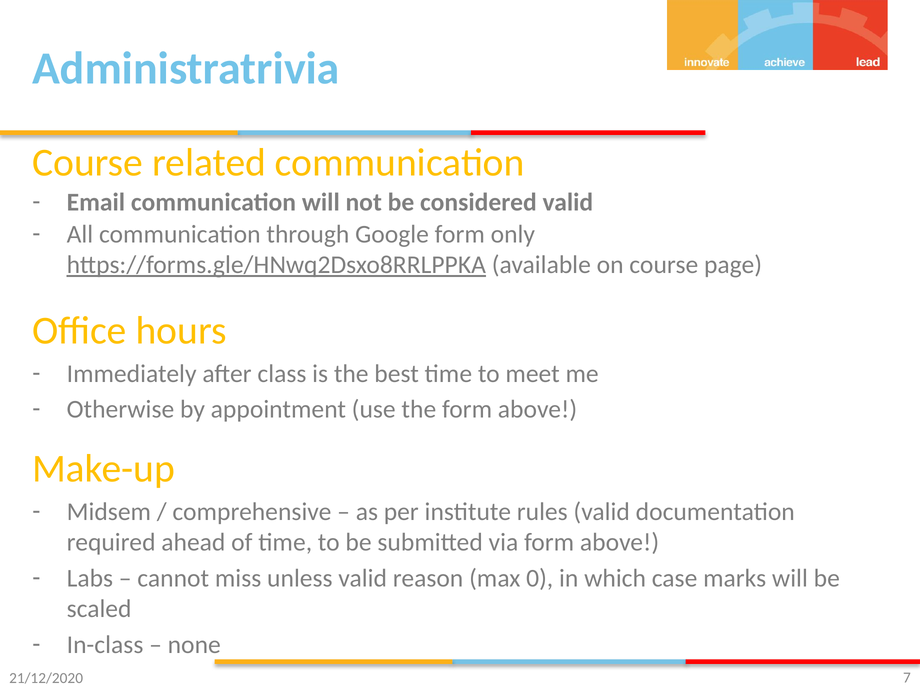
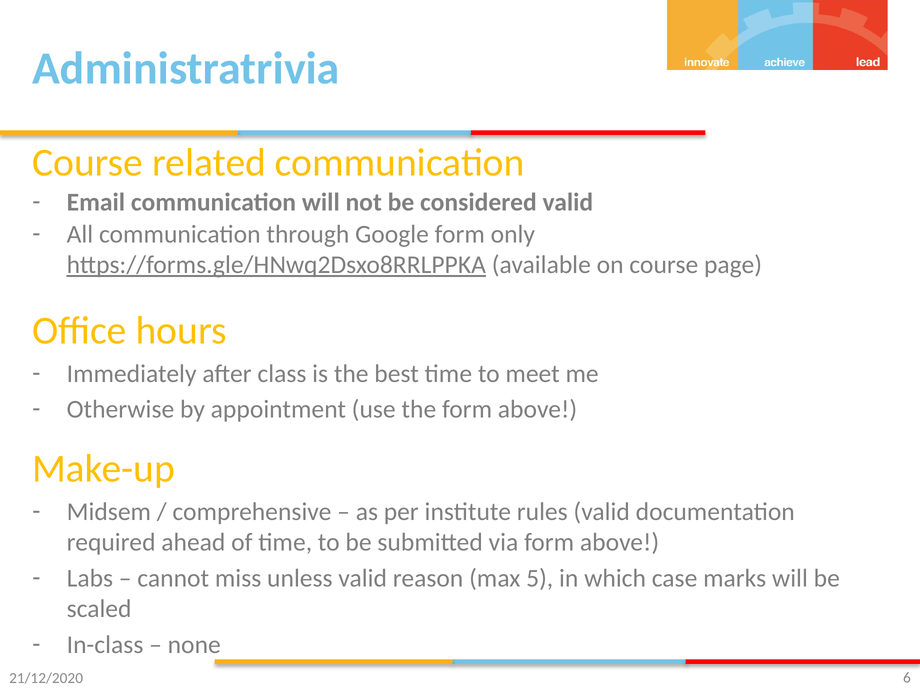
0: 0 -> 5 (540, 578)
7: 7 -> 6 (907, 678)
